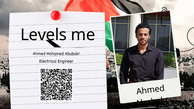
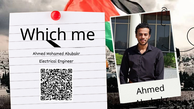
Levels: Levels -> Which (44, 35)
